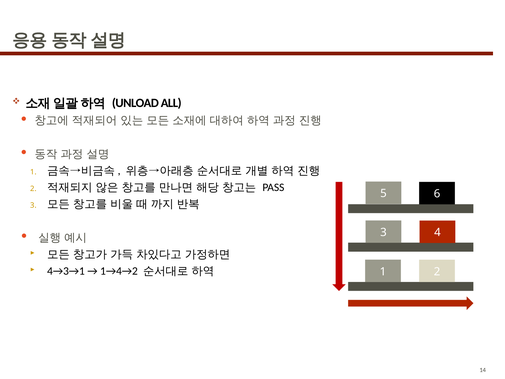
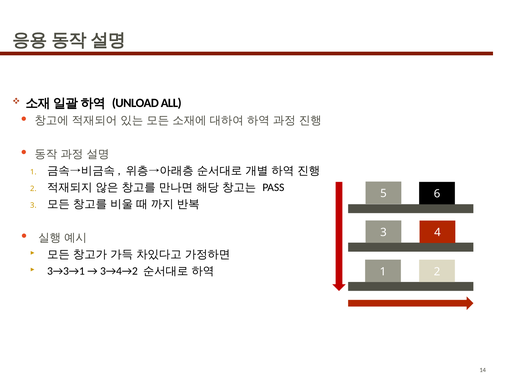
4→3→1: 4→3→1 -> 3→3→1 (66, 271)
1→4→2: 1→4→2 -> 3→4→2 (119, 271)
